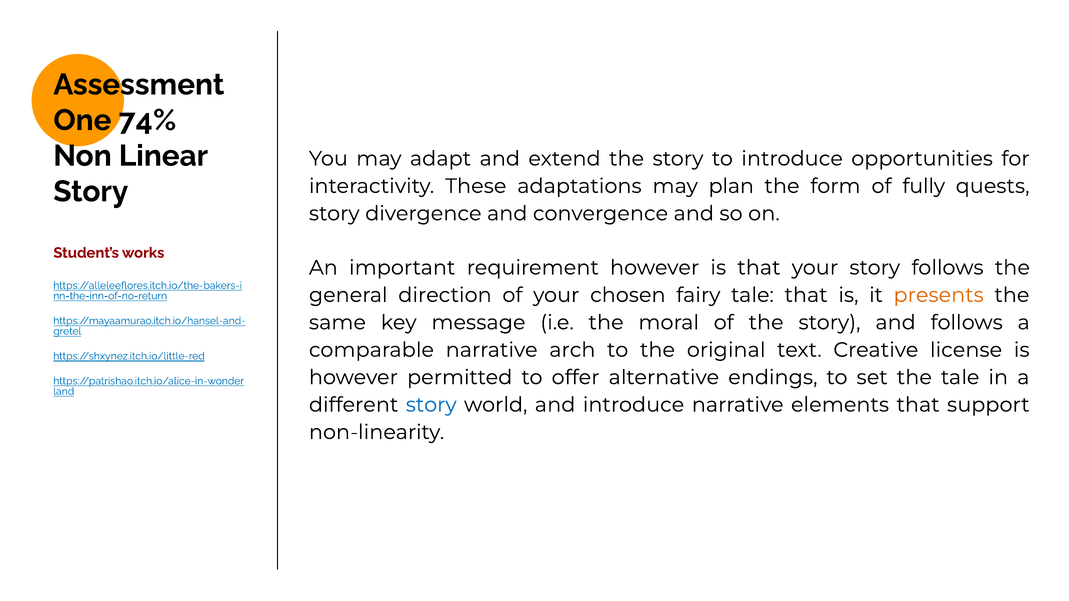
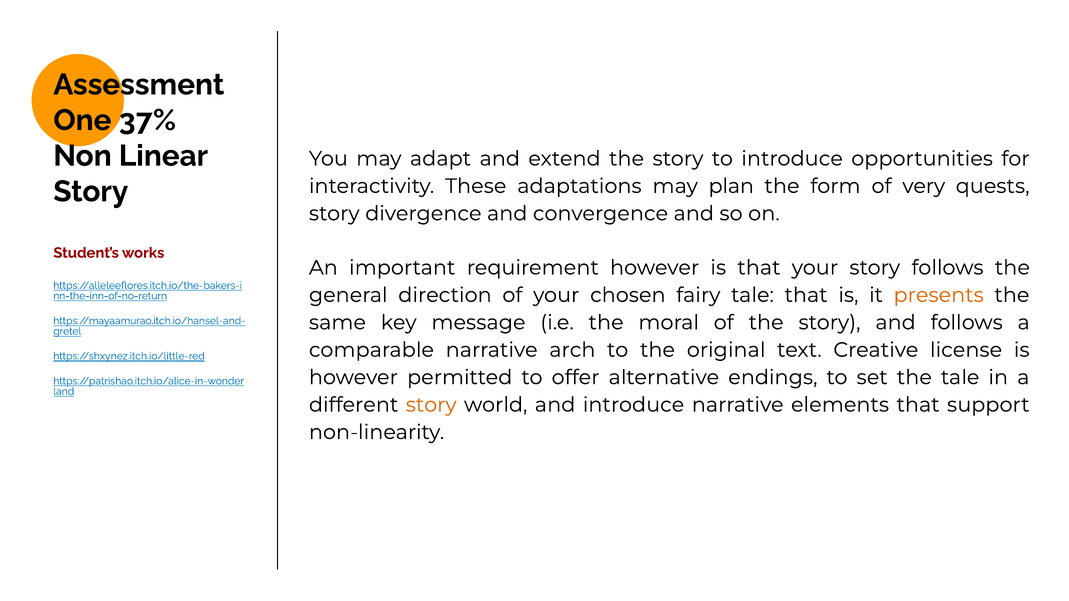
74%: 74% -> 37% (148, 120)
fully: fully -> very (924, 186)
story colour: blue -> orange (431, 405)
